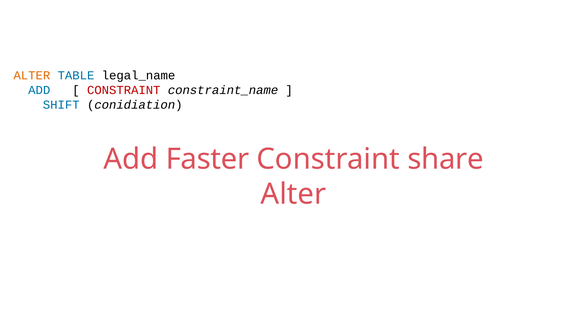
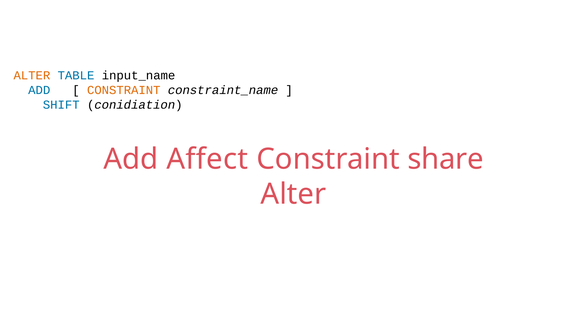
legal_name: legal_name -> input_name (139, 76)
CONSTRAINT colour: red -> orange (124, 90)
Faster: Faster -> Affect (207, 159)
